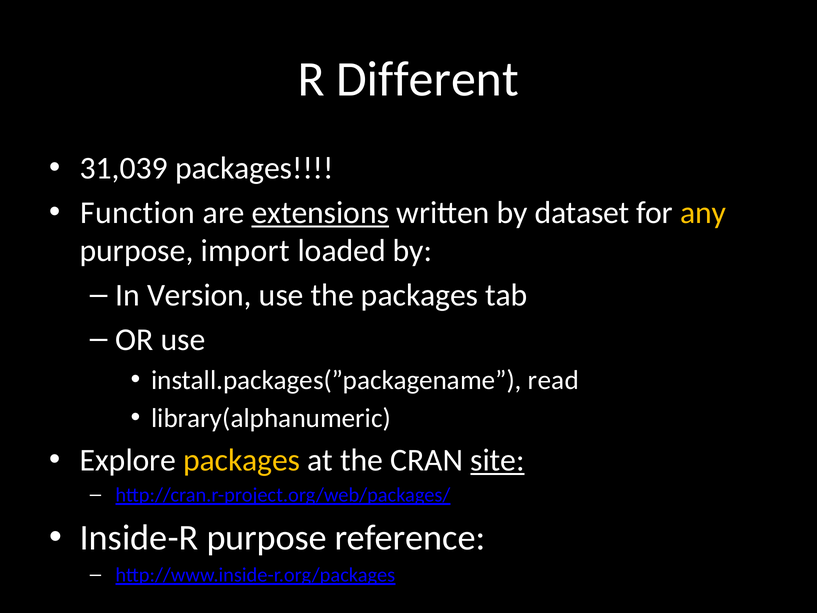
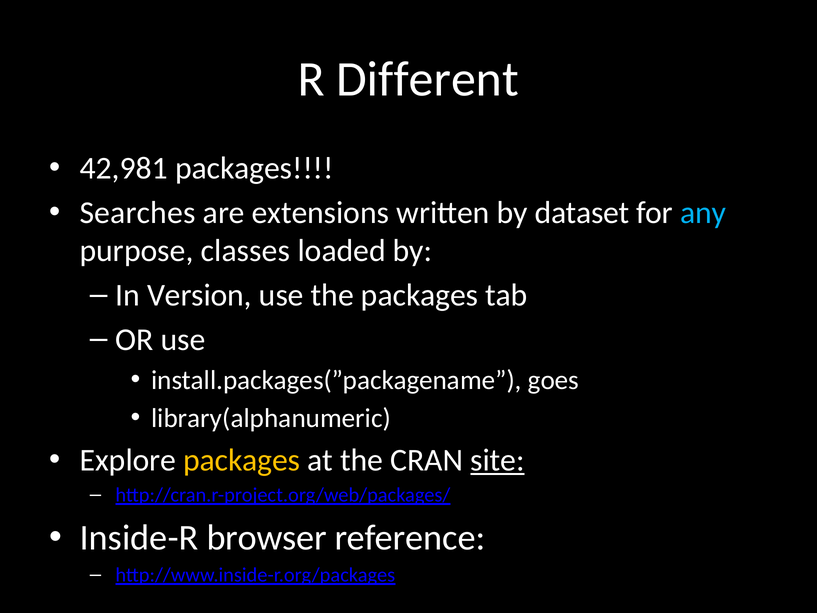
31,039: 31,039 -> 42,981 (124, 168)
Function: Function -> Searches (138, 213)
extensions underline: present -> none (320, 213)
any colour: yellow -> light blue (703, 213)
import: import -> classes (245, 251)
read: read -> goes (553, 380)
Inside-R purpose: purpose -> browser (267, 538)
